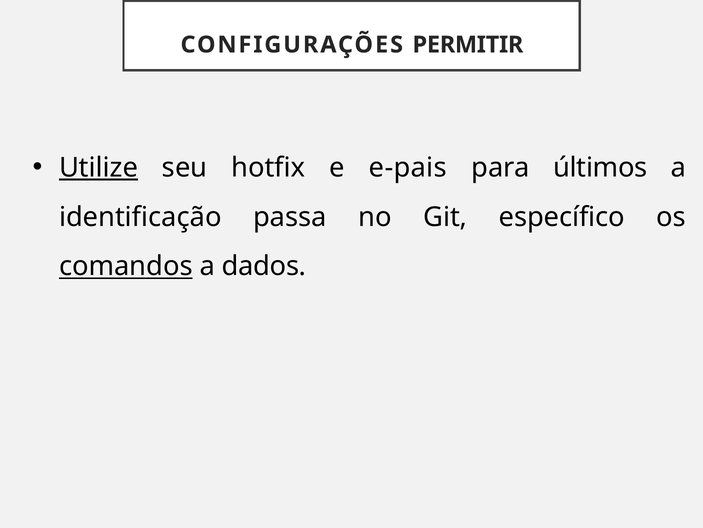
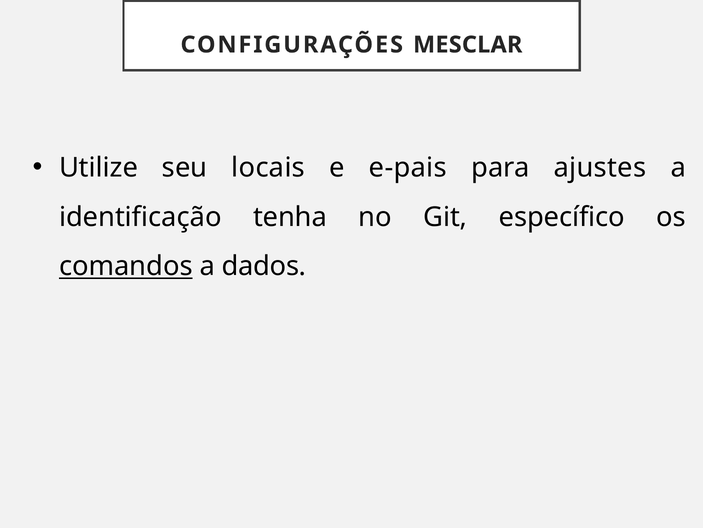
PERMITIR: PERMITIR -> MESCLAR (468, 45)
Utilize underline: present -> none (99, 167)
hotfix: hotfix -> locais (268, 167)
últimos: últimos -> ajustes (600, 167)
passa: passa -> tenha (290, 217)
